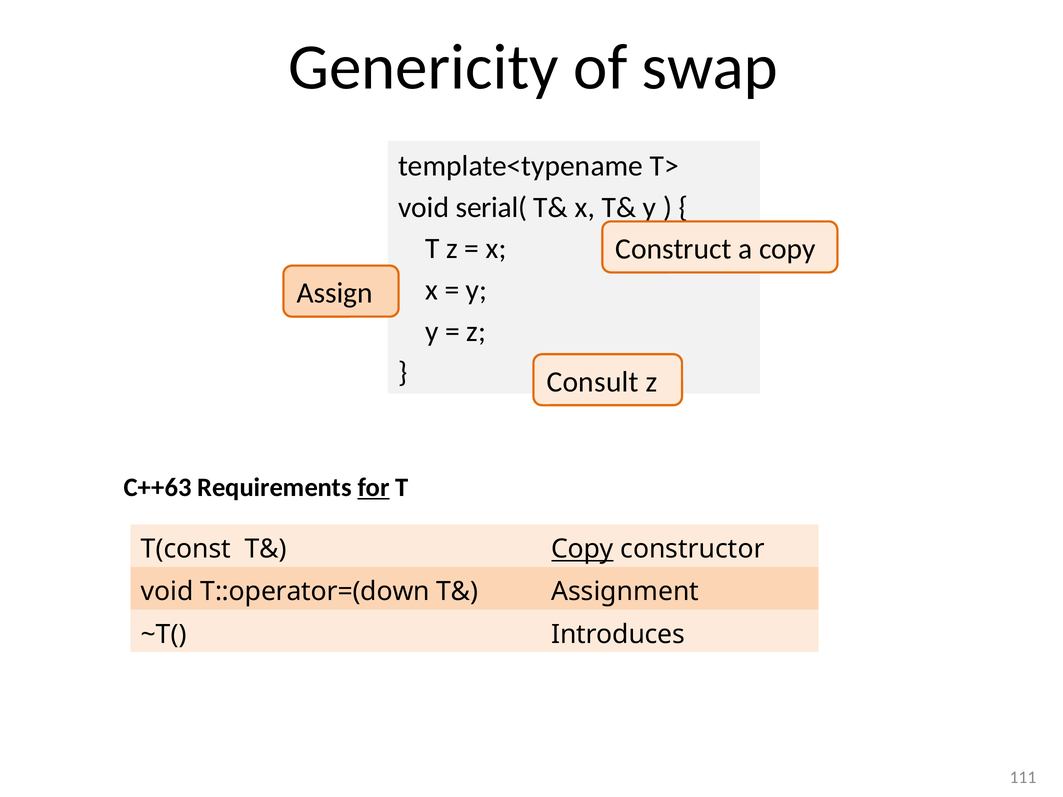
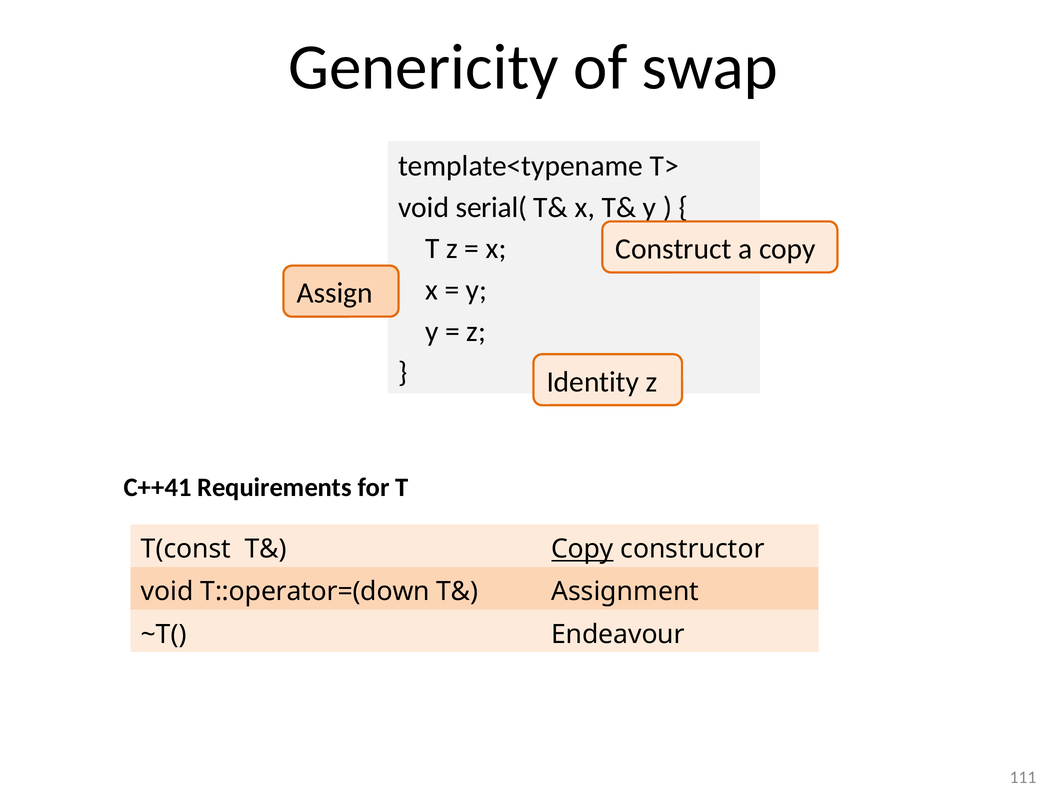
Consult: Consult -> Identity (593, 382)
C++63: C++63 -> C++41 (158, 488)
for underline: present -> none (374, 488)
Introduces: Introduces -> Endeavour (618, 634)
